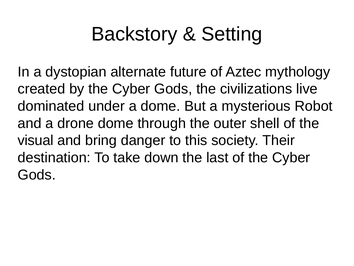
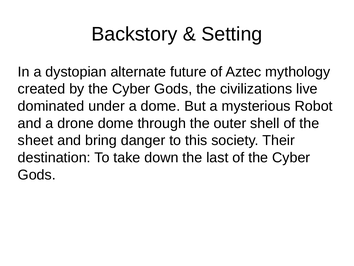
visual: visual -> sheet (35, 140)
